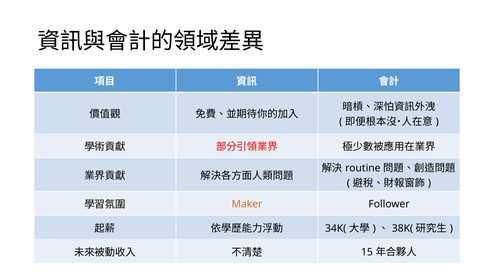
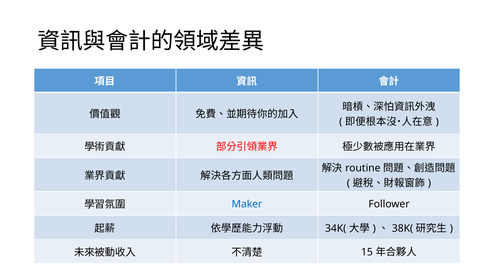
Maker colour: orange -> blue (247, 204)
